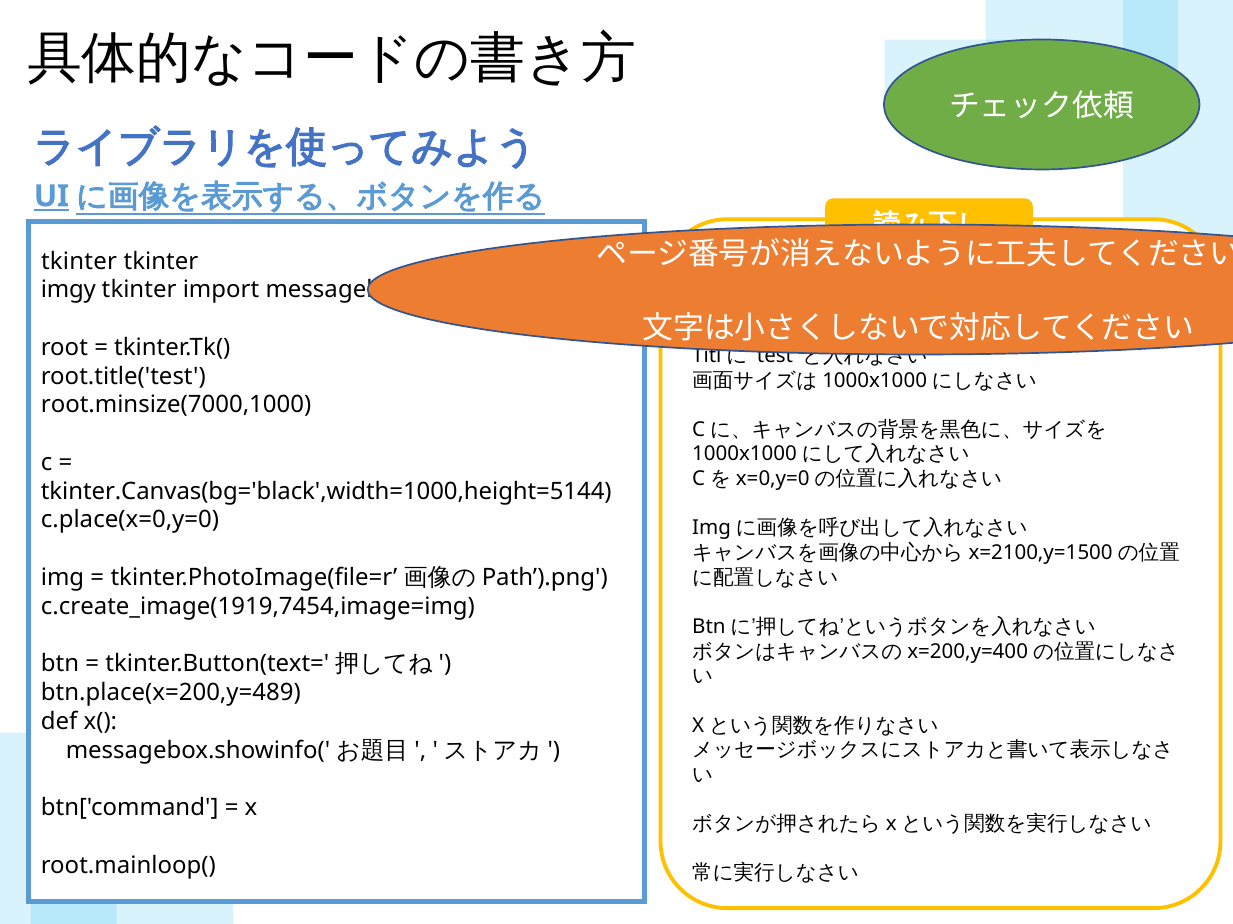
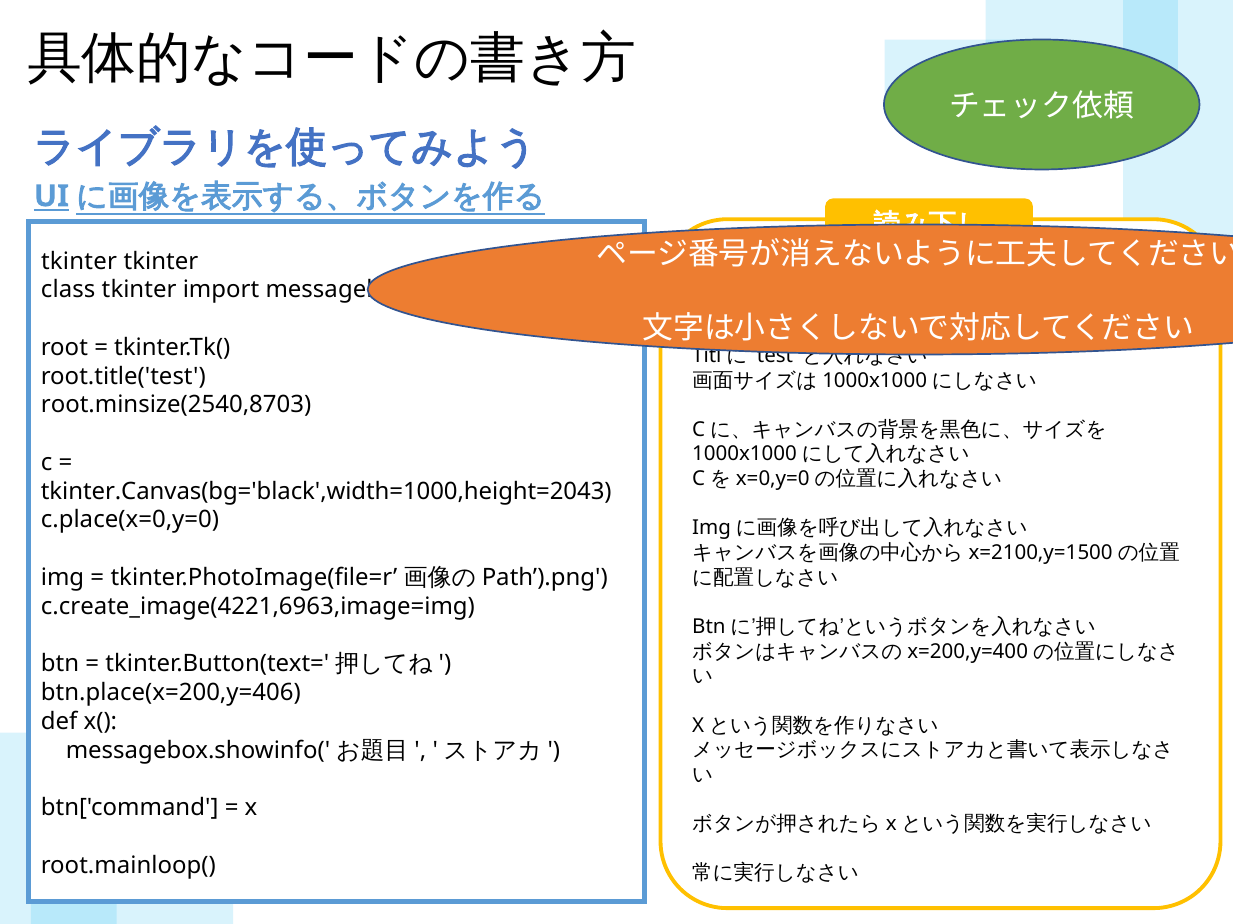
imgy: imgy -> class (68, 290)
root.minsize(7000,1000: root.minsize(7000,1000 -> root.minsize(2540,8703 (176, 405)
tkinter.Canvas(bg='black',width=1000,height=5144: tkinter.Canvas(bg='black',width=1000,height=5144 -> tkinter.Canvas(bg='black',width=1000,height=2043 (326, 492)
c.create_image(1919,7454,image=img: c.create_image(1919,7454,image=img -> c.create_image(4221,6963,image=img (258, 607)
btn.place(x=200,y=489: btn.place(x=200,y=489 -> btn.place(x=200,y=406 (171, 693)
